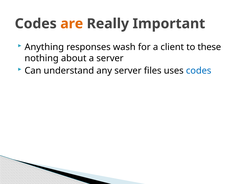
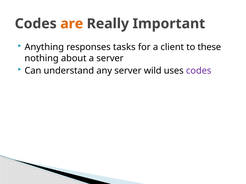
wash: wash -> tasks (124, 47)
files: files -> wild (153, 71)
codes colour: blue -> purple (199, 71)
